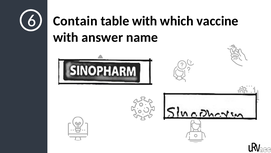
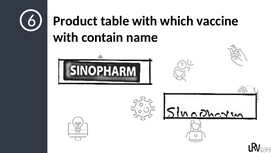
Contain: Contain -> Product (75, 21)
answer: answer -> contain (102, 37)
